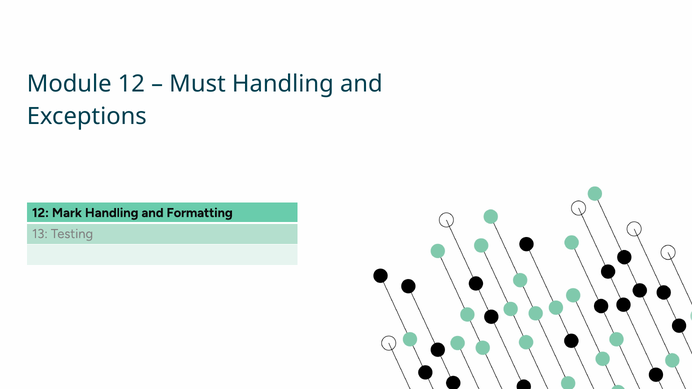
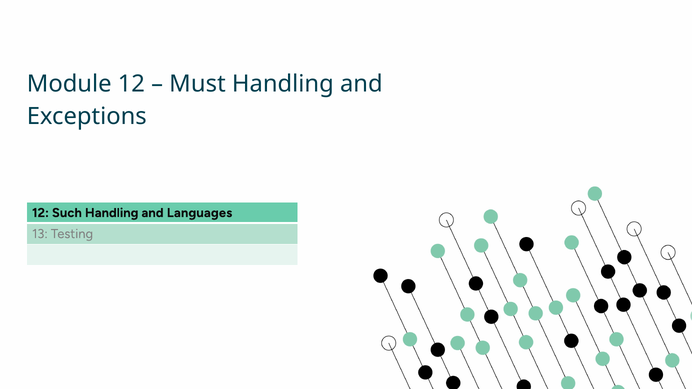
Mark: Mark -> Such (67, 213)
Formatting: Formatting -> Languages (200, 213)
